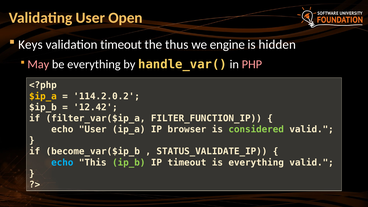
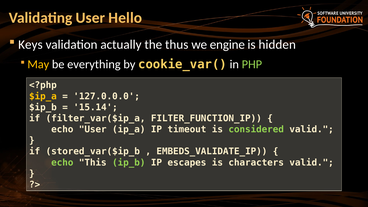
Open: Open -> Hello (125, 18)
validation timeout: timeout -> actually (121, 45)
May colour: pink -> yellow (38, 64)
handle_var(: handle_var( -> cookie_var( (183, 64)
PHP colour: pink -> light green (252, 64)
114.2.0.2: 114.2.0.2 -> 127.0.0.0 (107, 96)
12.42: 12.42 -> 15.14 (96, 107)
browser: browser -> timeout (187, 129)
become_var($ip_b: become_var($ip_b -> stored_var($ip_b (93, 151)
STATUS_VALIDATE_IP: STATUS_VALIDATE_IP -> EMBEDS_VALIDATE_IP (212, 151)
echo colour: light blue -> light green (62, 163)
IP timeout: timeout -> escapes (187, 163)
is everything: everything -> characters (256, 163)
